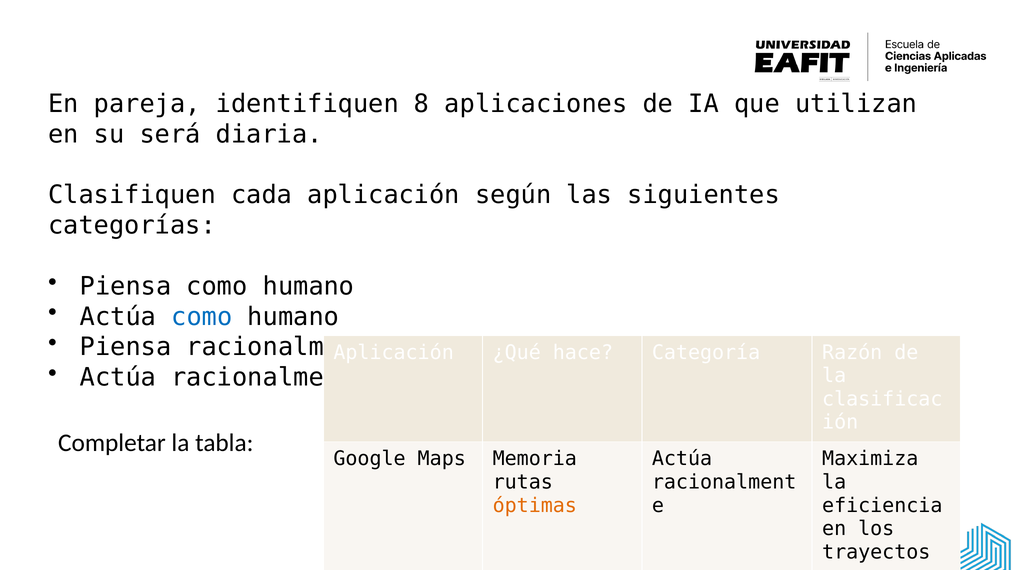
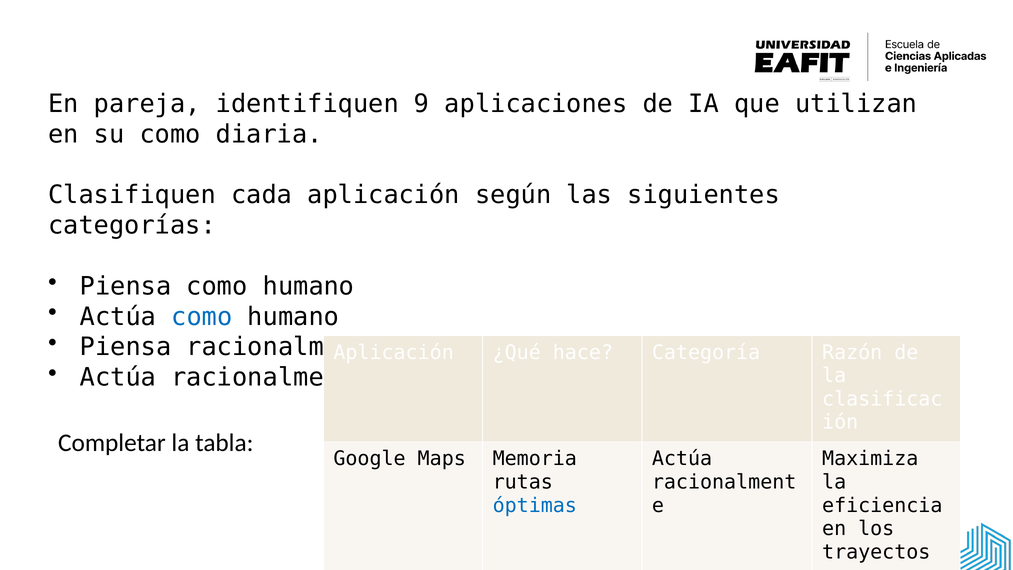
8: 8 -> 9 (422, 104)
su será: será -> como (170, 134)
óptimas colour: orange -> blue (535, 505)
